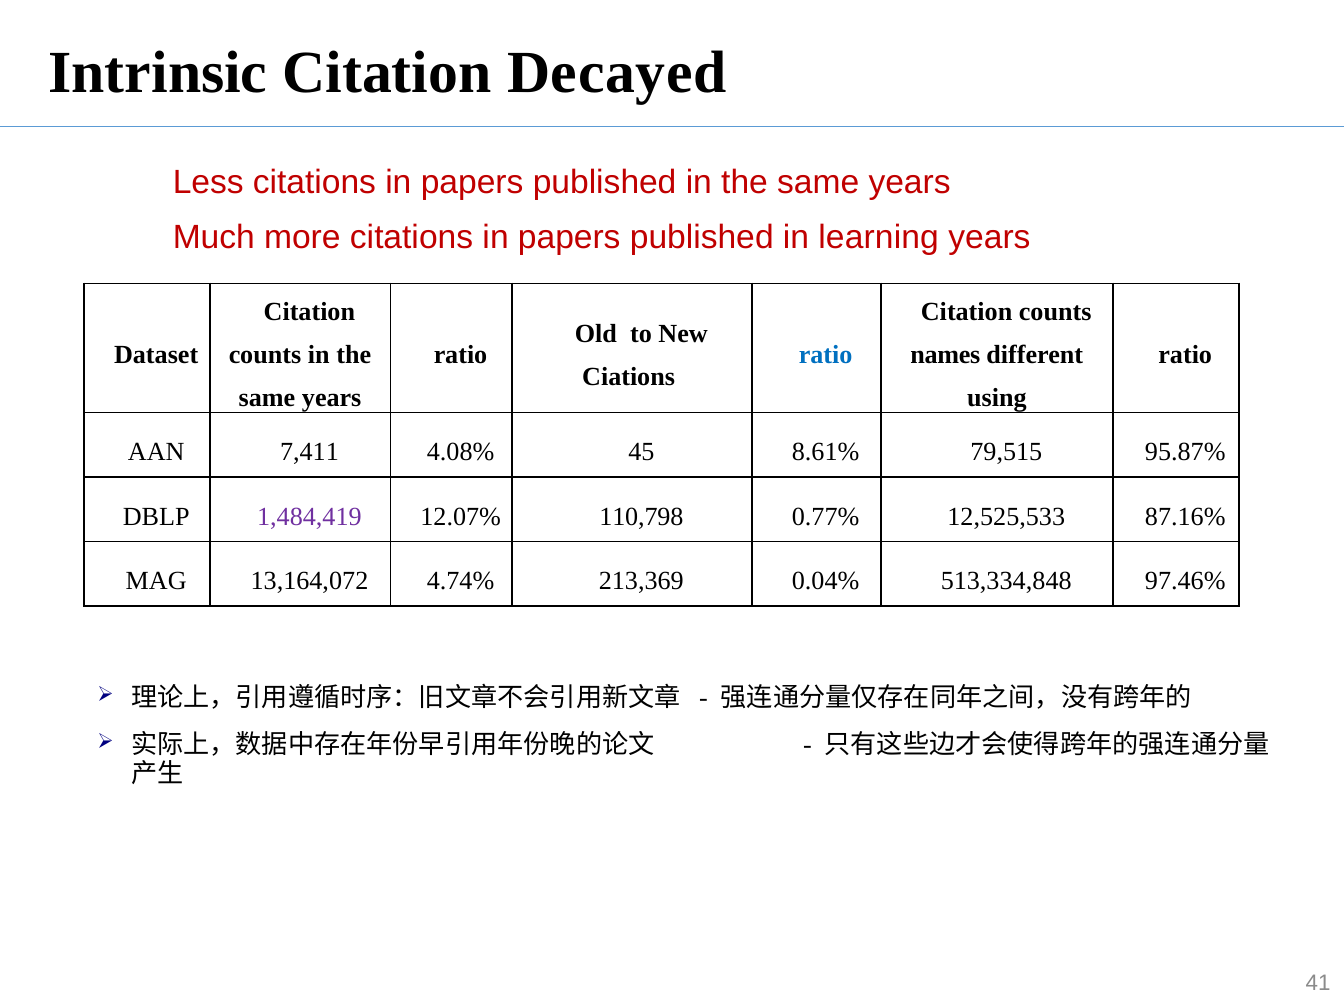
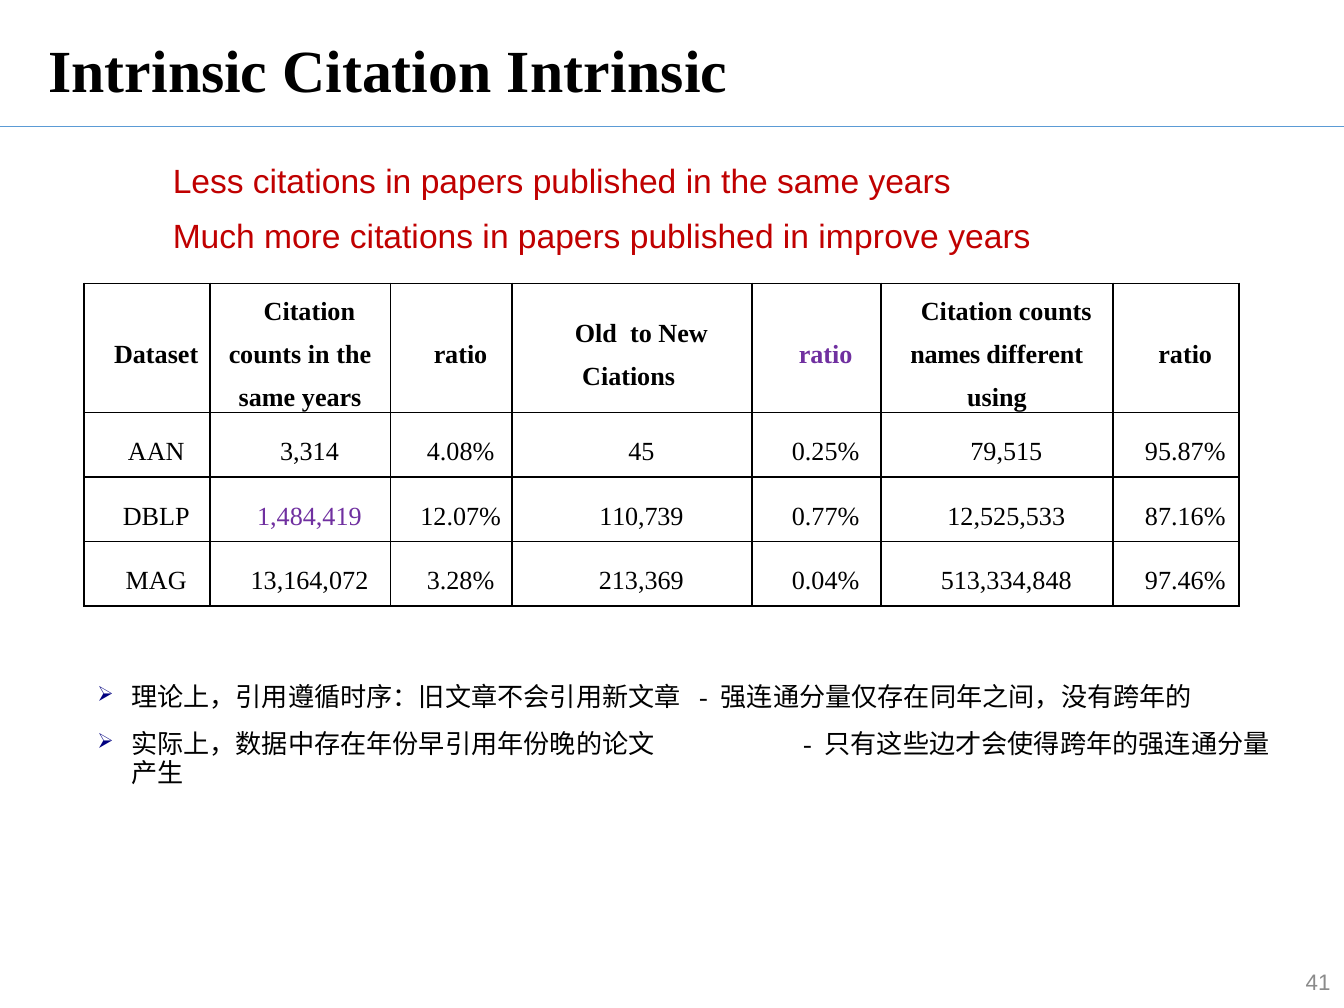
Citation Decayed: Decayed -> Intrinsic (617, 73)
learning: learning -> improve (879, 237)
ratio colour: blue -> purple (826, 355)
7,411: 7,411 -> 3,314 (309, 452)
8.61%: 8.61% -> 0.25% (826, 452)
110,798: 110,798 -> 110,739 (641, 516)
4.74%: 4.74% -> 3.28% (461, 581)
